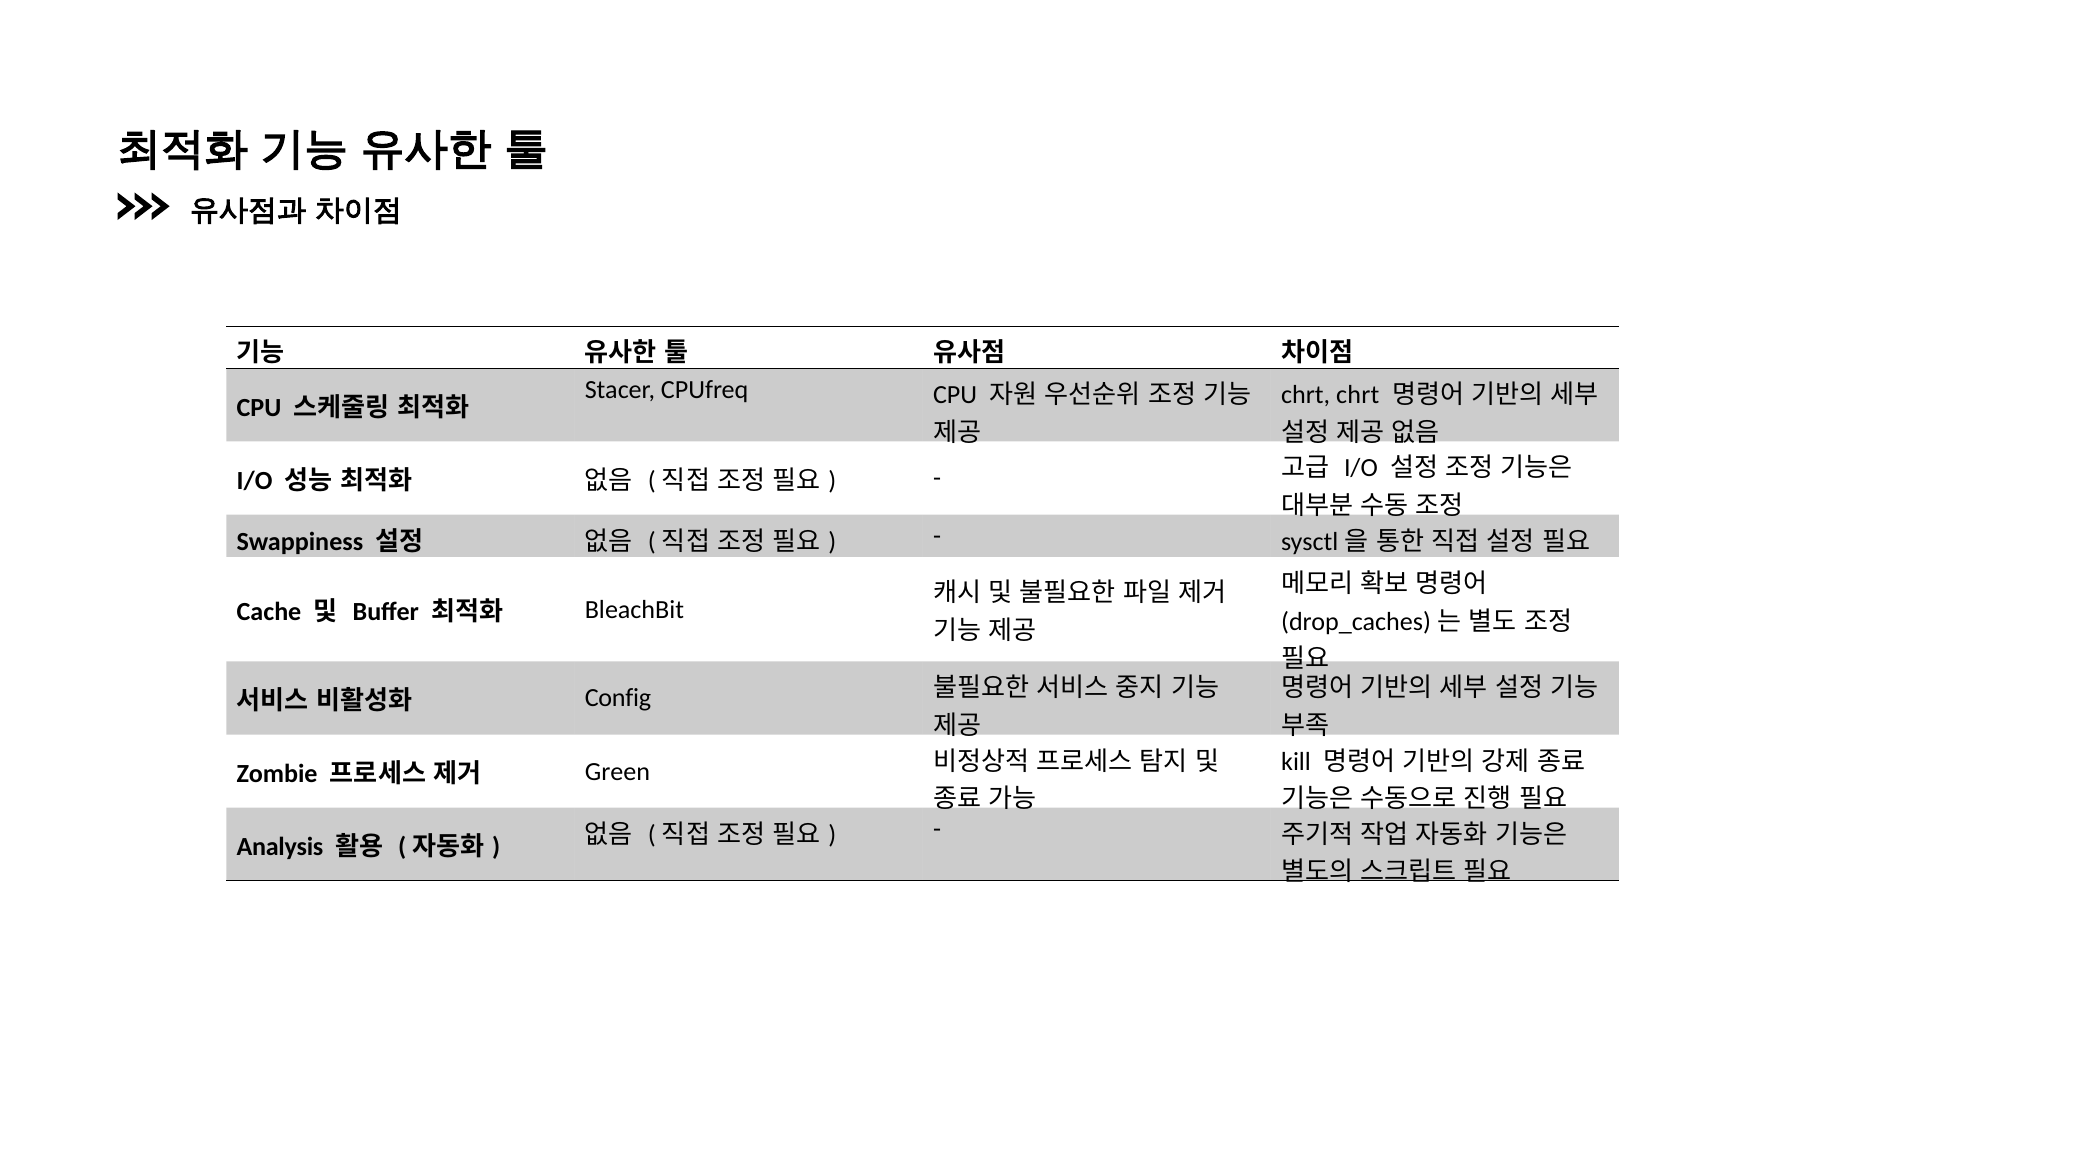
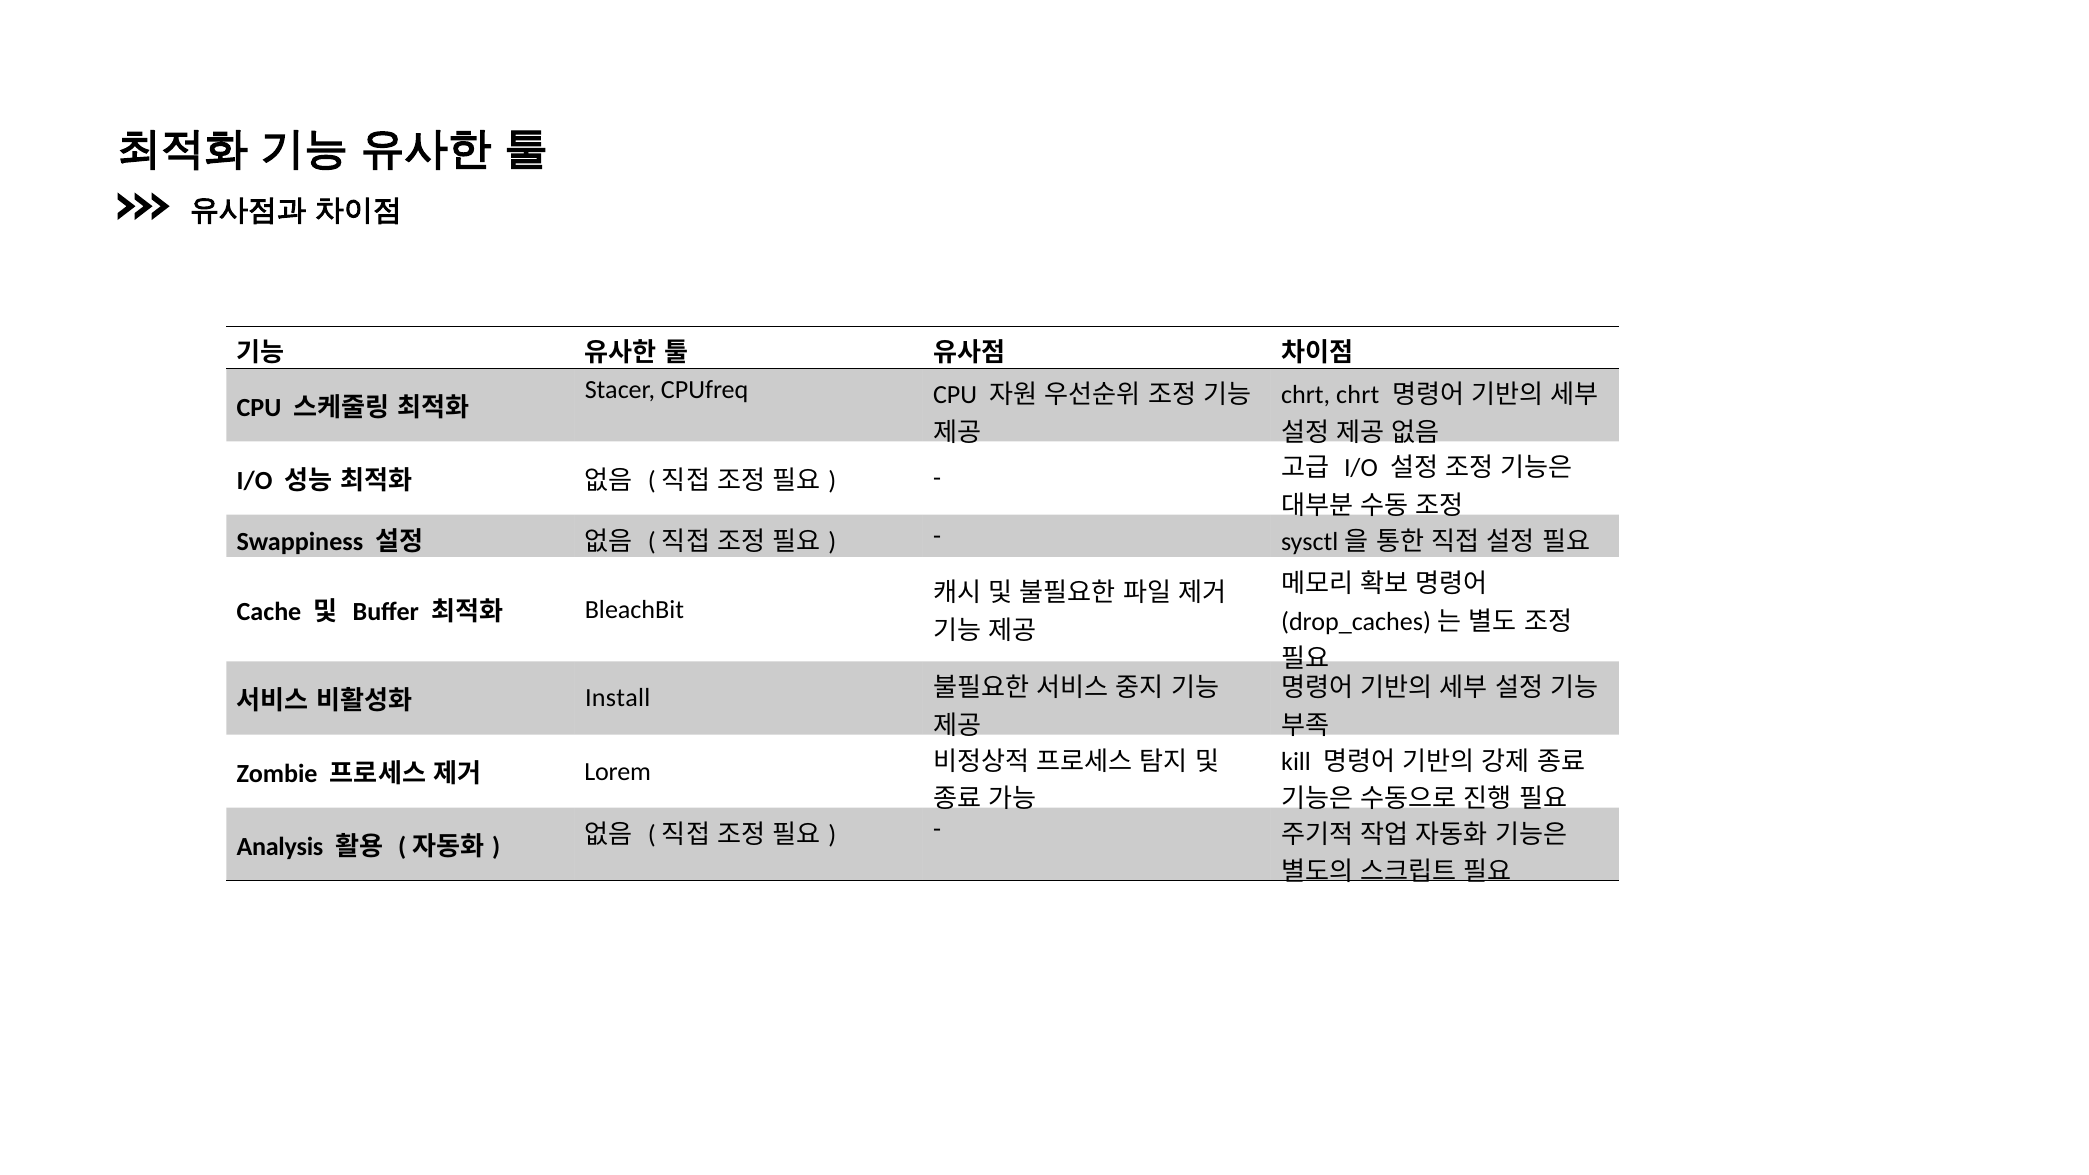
Config: Config -> Install (618, 698)
Green: Green -> Lorem (618, 771)
